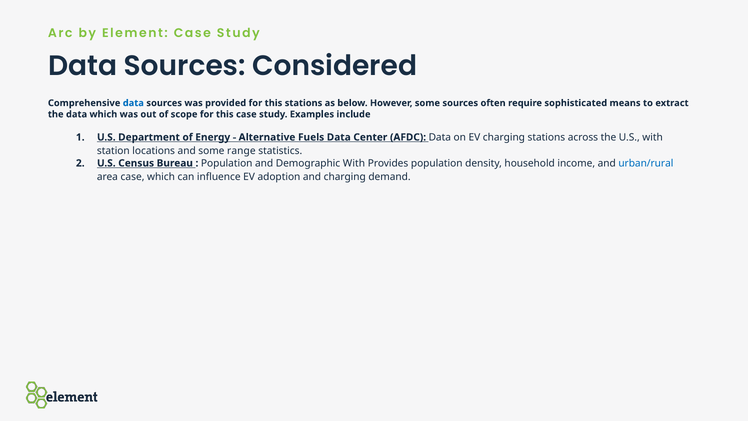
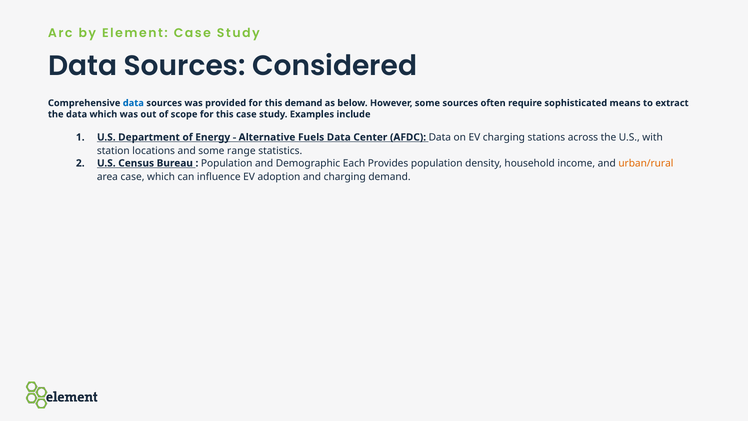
this stations: stations -> demand (304, 103)
Demographic With: With -> Each (354, 163)
urban/rural colour: blue -> orange (646, 163)
